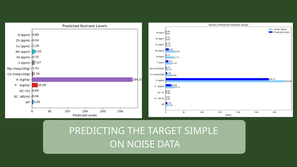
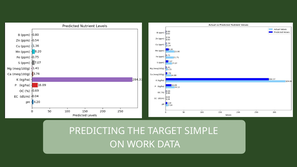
NOISE: NOISE -> WORK (141, 144)
